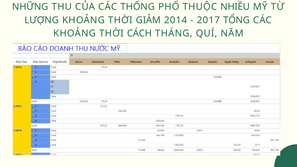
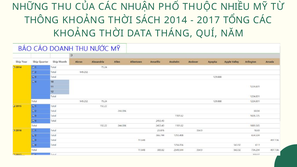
THỐNG: THỐNG -> NHUẬN (138, 7)
LƯỢNG: LƯỢNG -> THÔNG (42, 20)
GIẢM: GIẢM -> SÁCH (148, 20)
CÁCH: CÁCH -> DATA (139, 33)
